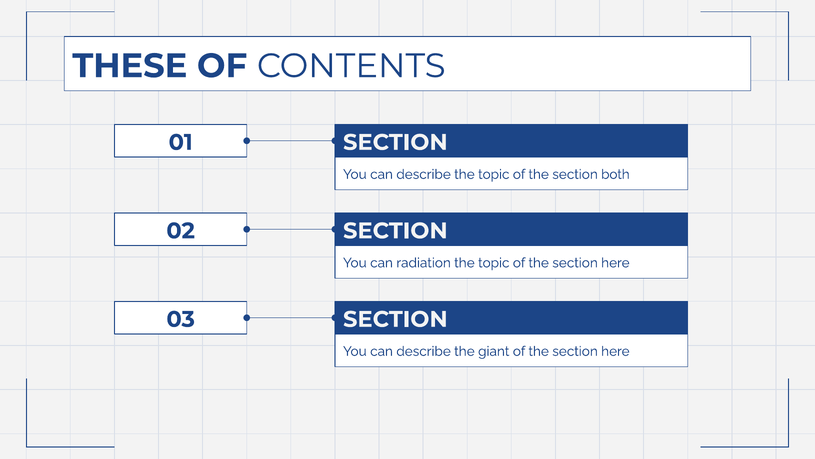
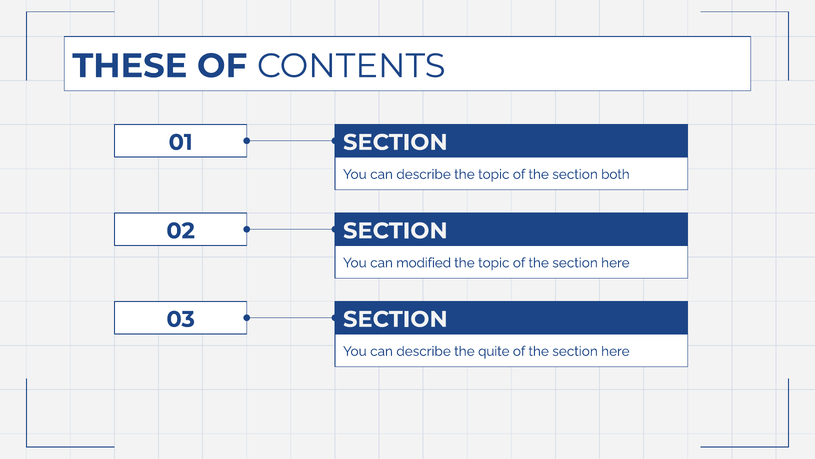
radiation: radiation -> modified (424, 263)
giant: giant -> quite (494, 351)
